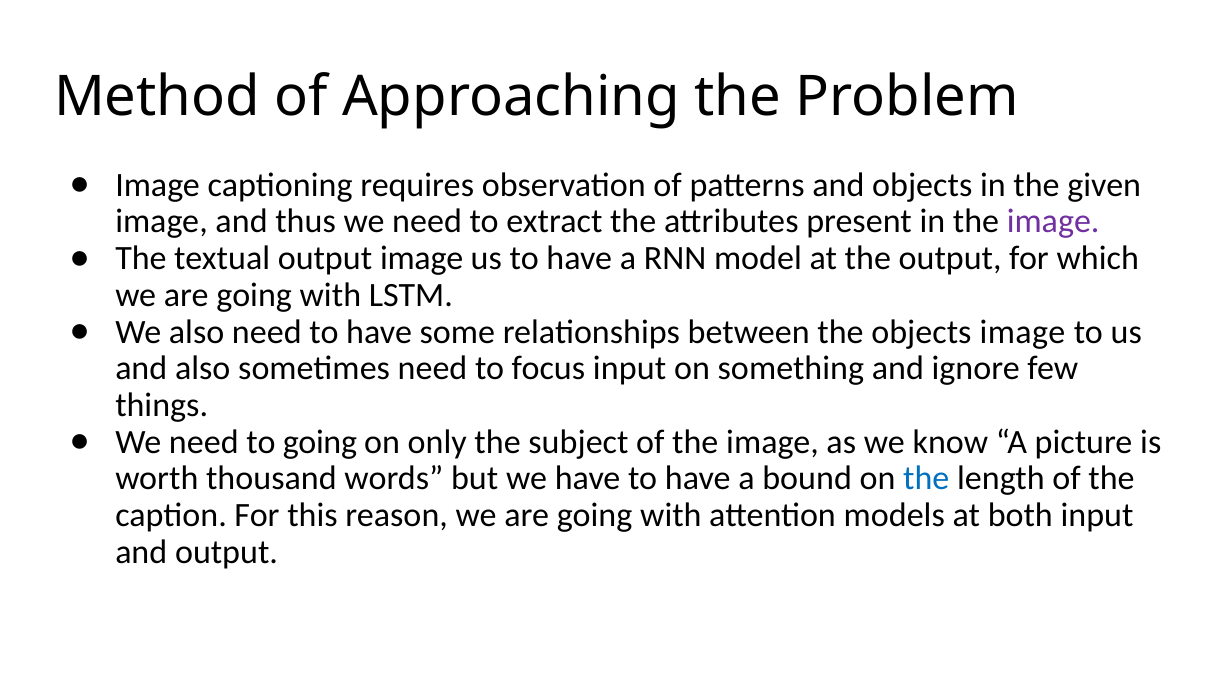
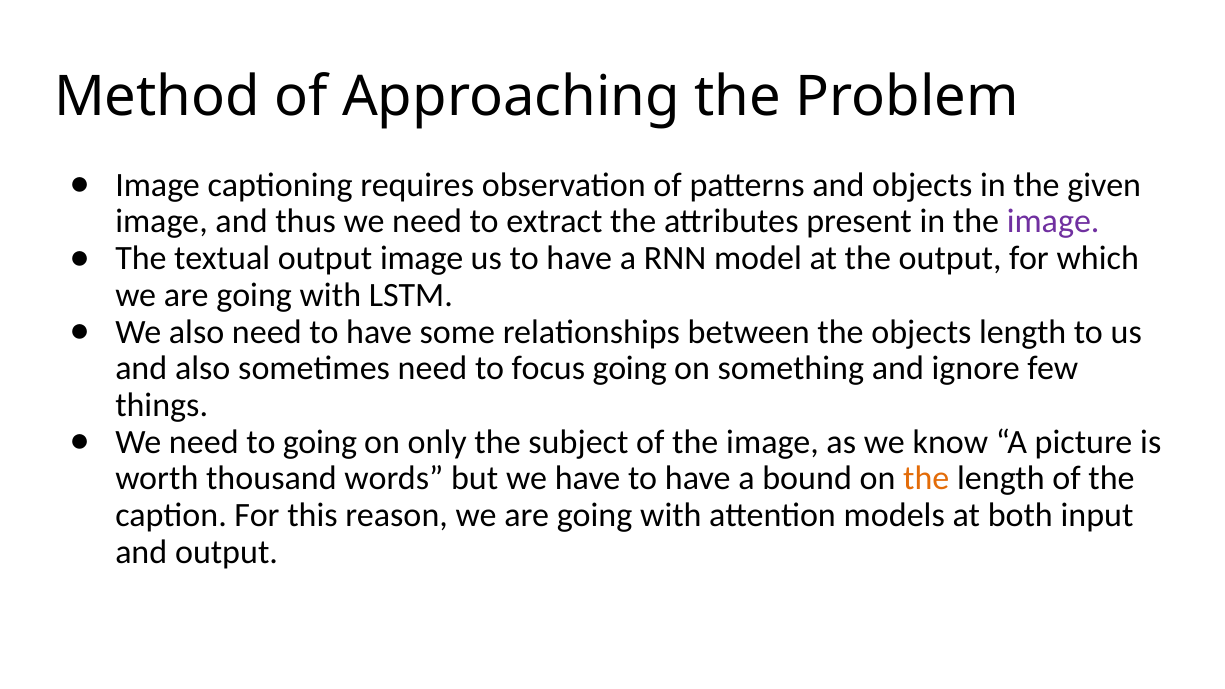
objects image: image -> length (1023, 332)
focus input: input -> going (630, 369)
the colour: blue -> orange (926, 479)
